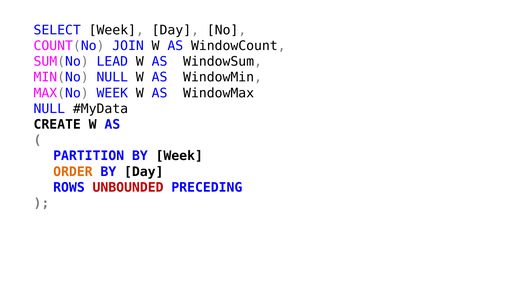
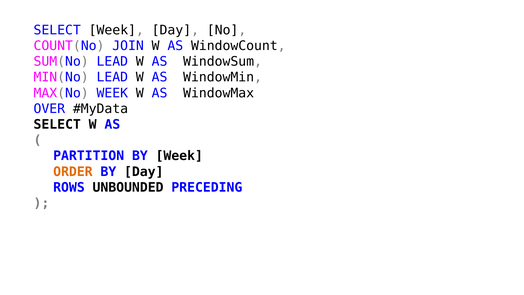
MIN(No NULL: NULL -> LEAD (112, 77)
NULL: NULL -> OVER (49, 109)
CREATE: CREATE -> SELECT (57, 124)
UNBOUNDED colour: red -> black (128, 187)
